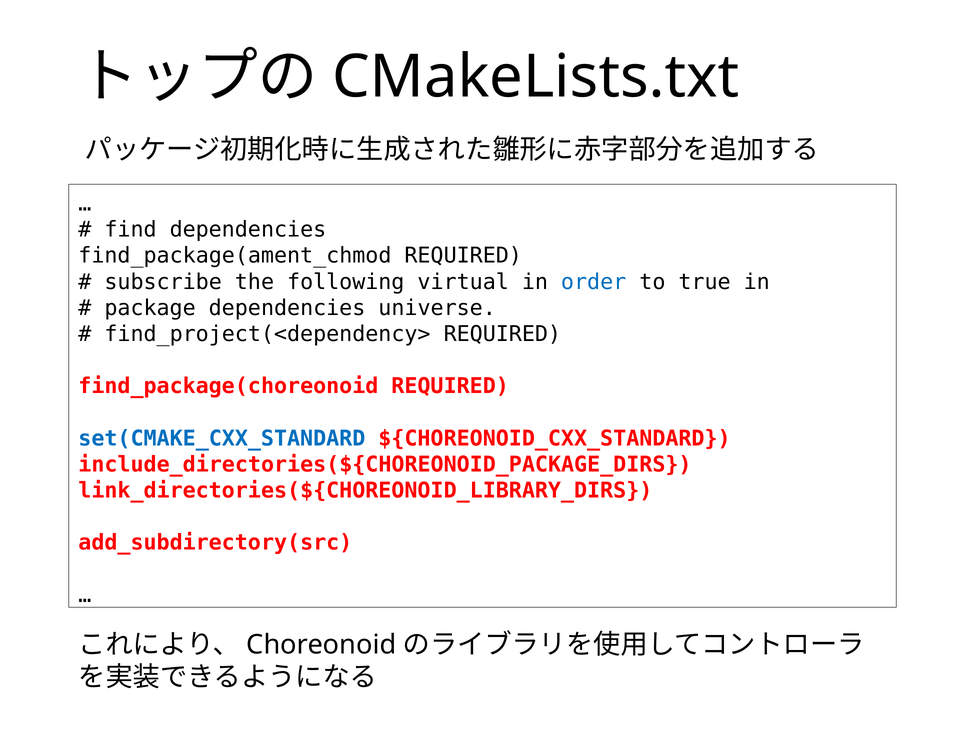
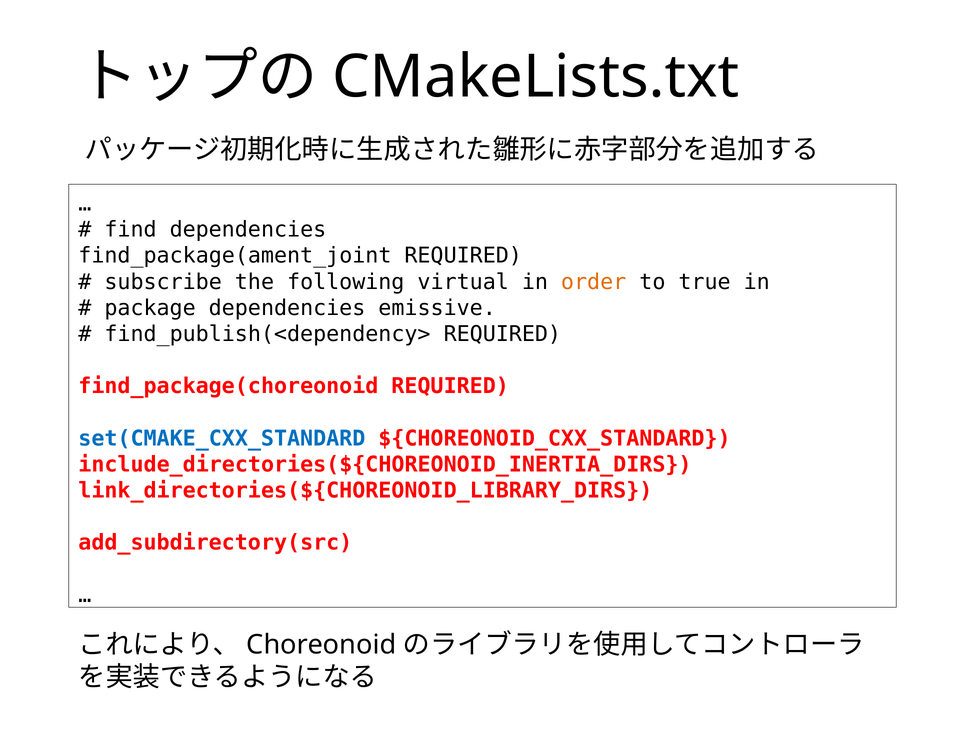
find_package(ament_chmod: find_package(ament_chmod -> find_package(ament_joint (235, 256)
order colour: blue -> orange (594, 282)
universe: universe -> emissive (437, 308)
find_project(<dependency>: find_project(<dependency> -> find_publish(<dependency> (267, 334)
include_directories(${CHOREONOID_PACKAGE_DIRS: include_directories(${CHOREONOID_PACKAGE_DIRS -> include_directories(${CHOREONOID_INERTIA_DIRS (385, 464)
